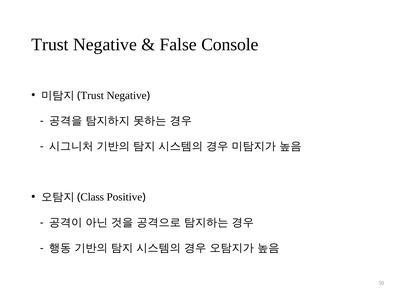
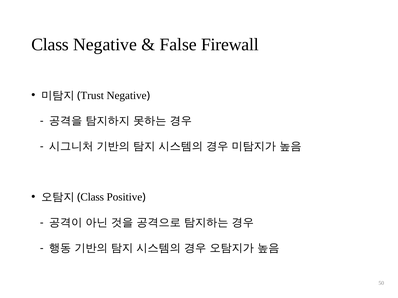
Trust: Trust -> Class (50, 45)
Console: Console -> Firewall (230, 45)
